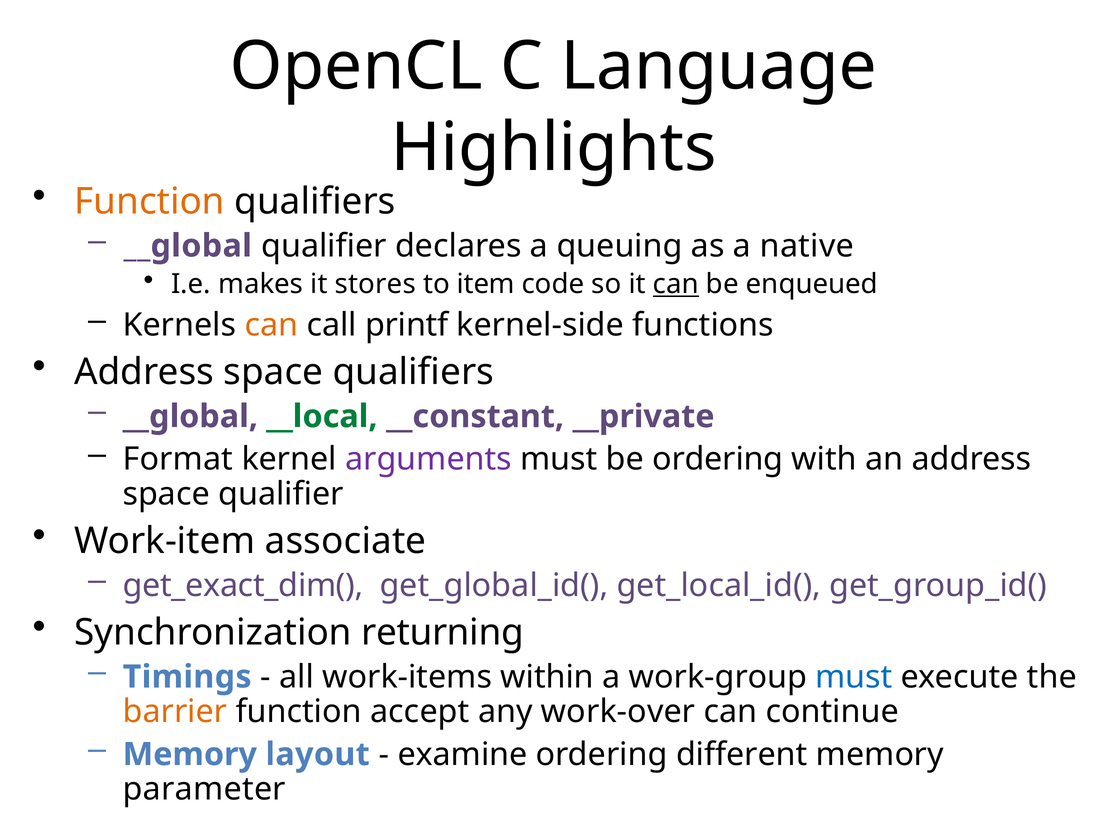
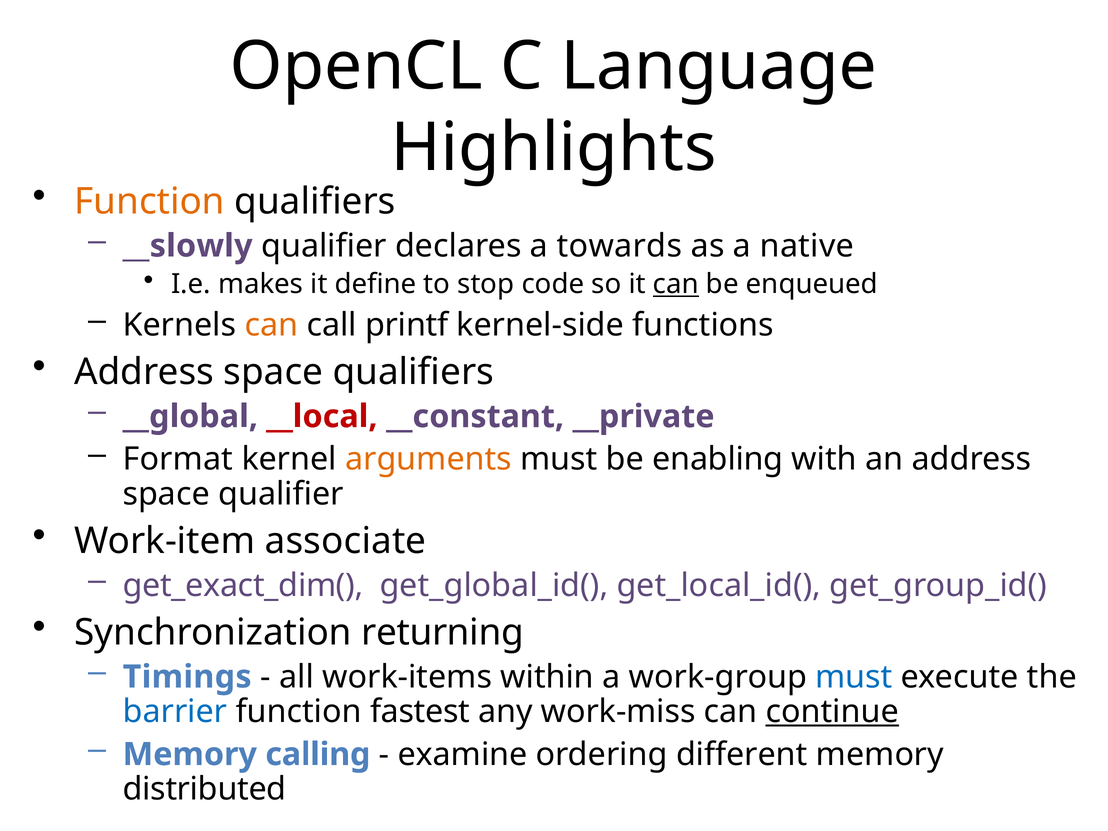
__global: __global -> __slowly (188, 246)
queuing: queuing -> towards (619, 246)
stores: stores -> define (375, 284)
item: item -> stop (486, 284)
__local colour: green -> red (322, 417)
arguments colour: purple -> orange (428, 459)
be ordering: ordering -> enabling (718, 459)
barrier colour: orange -> blue (175, 712)
accept: accept -> fastest (420, 712)
work-over: work-over -> work-miss (618, 712)
continue underline: none -> present (832, 712)
layout: layout -> calling (318, 754)
parameter: parameter -> distributed (205, 789)
